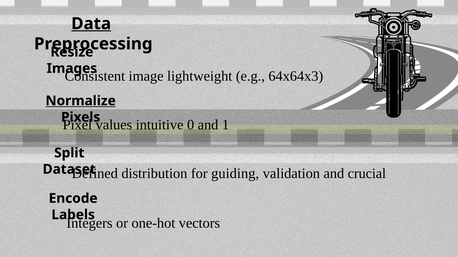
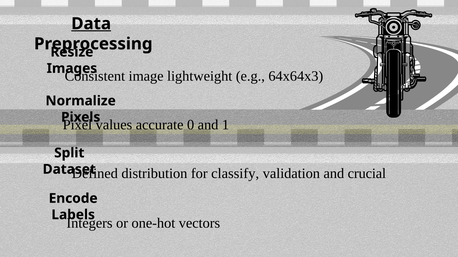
Normalize underline: present -> none (81, 101)
intuitive: intuitive -> accurate (160, 125)
guiding: guiding -> classify (235, 174)
